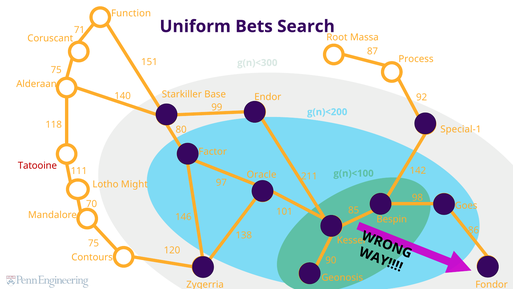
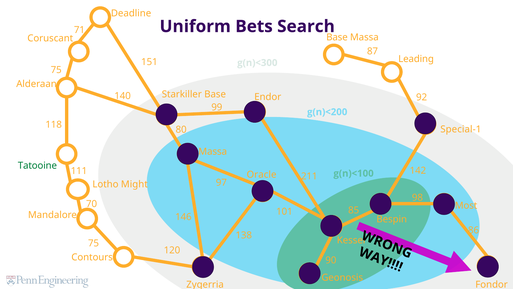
Function: Function -> Deadline (131, 13)
Root: Root -> Base (337, 37)
Process: Process -> Leading (416, 59)
Factor: Factor -> Massa (213, 151)
Tatooine colour: red -> green (37, 165)
Goes: Goes -> Most (466, 205)
